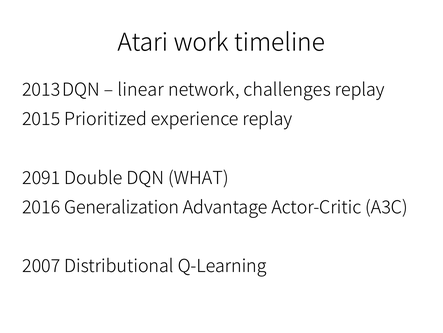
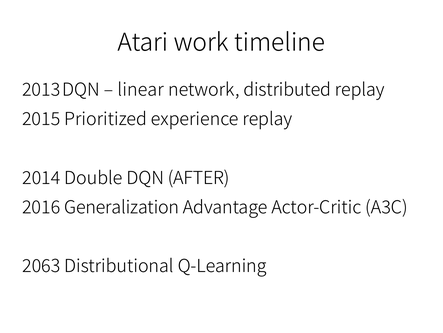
challenges: challenges -> distributed (287, 90)
2091: 2091 -> 2014 (41, 178)
WHAT: WHAT -> AFTER (199, 178)
2007: 2007 -> 2063 (41, 266)
